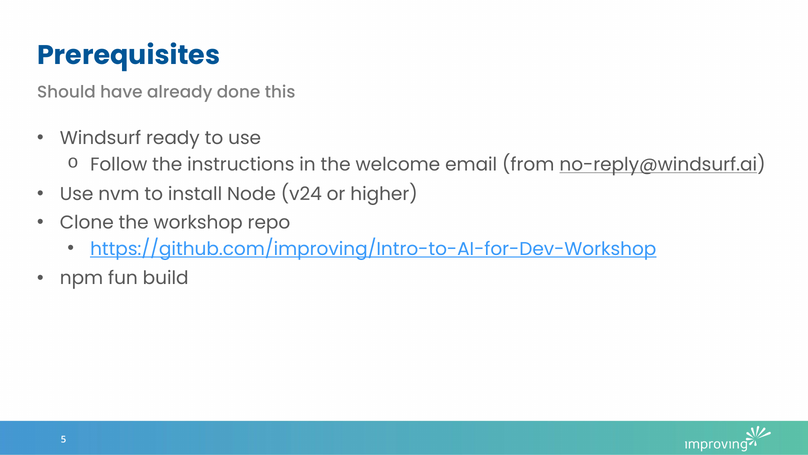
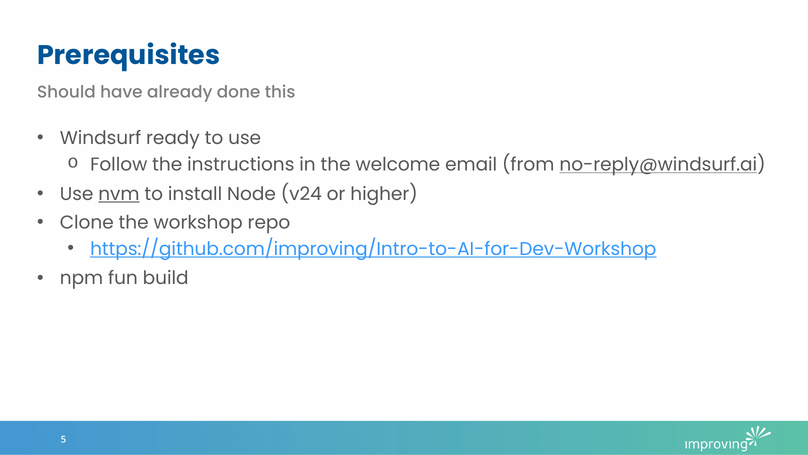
nvm underline: none -> present (119, 194)
